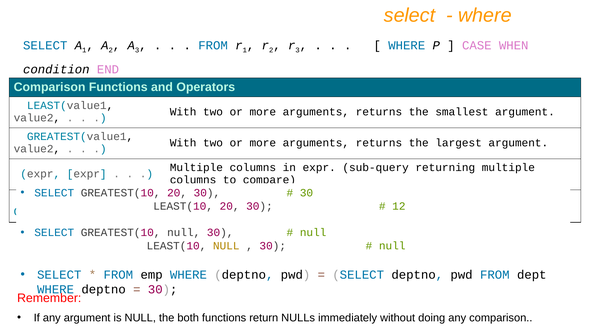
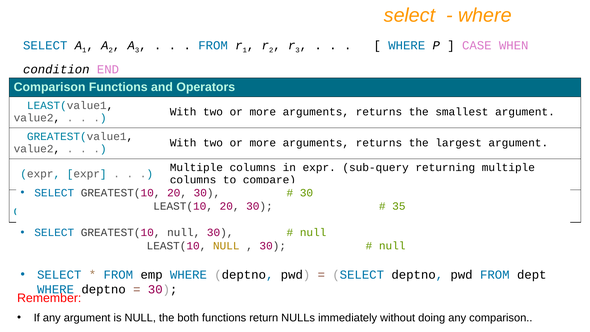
12: 12 -> 35 (399, 206)
